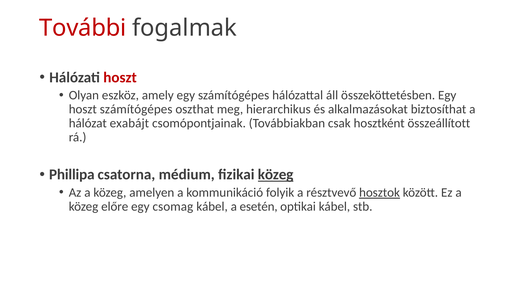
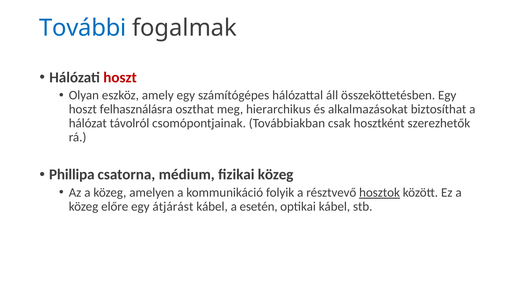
További colour: red -> blue (83, 28)
hoszt számítógépes: számítógépes -> felhasználásra (136, 109)
exabájt: exabájt -> távolról (129, 123)
összeállított: összeállított -> szerezhetők (439, 123)
közeg underline: present -> none (276, 175)
csomag: csomag -> átjárást (173, 207)
